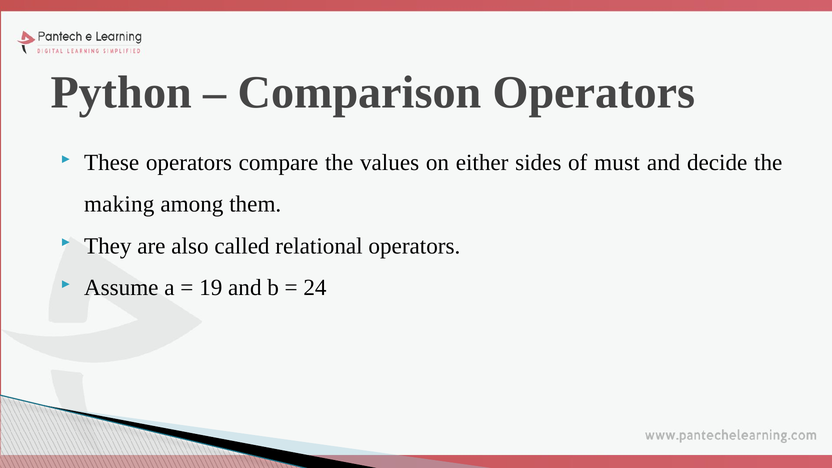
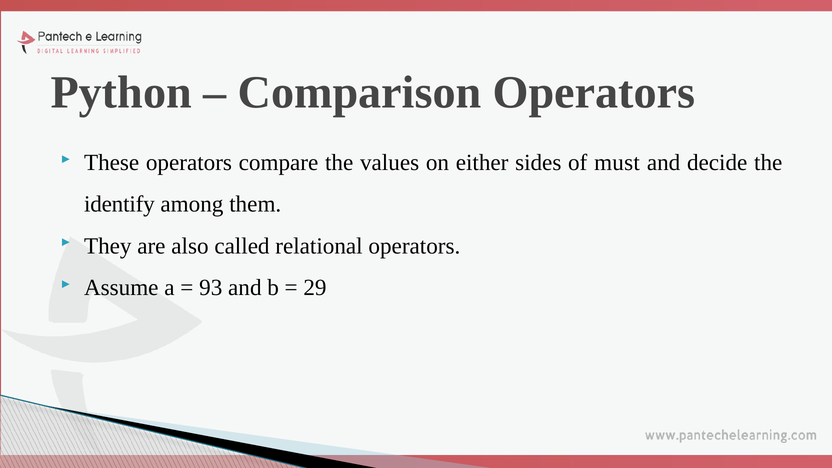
making: making -> identify (119, 204)
19: 19 -> 93 (211, 288)
24: 24 -> 29 (315, 288)
